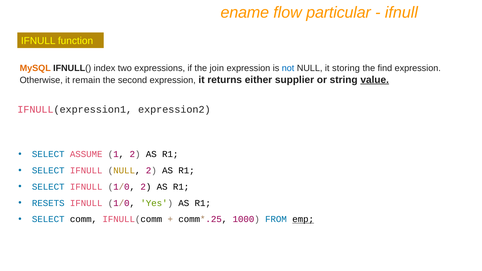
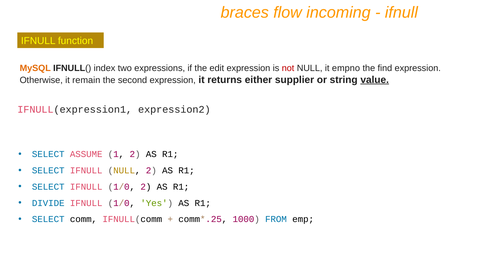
ename: ename -> braces (245, 13)
particular: particular -> incoming (338, 13)
join: join -> edit (217, 68)
not colour: blue -> red (288, 68)
storing: storing -> empno (346, 68)
RESETS: RESETS -> DIVIDE (48, 203)
emp underline: present -> none (303, 219)
